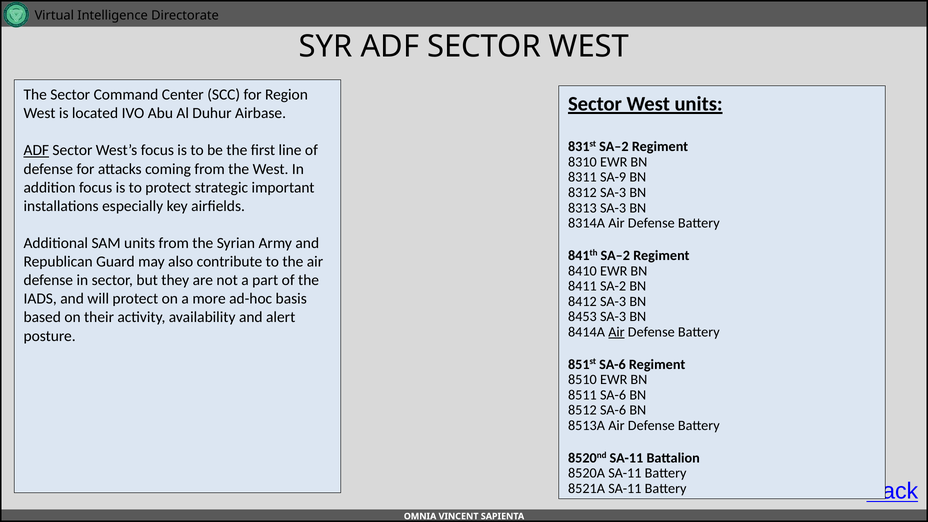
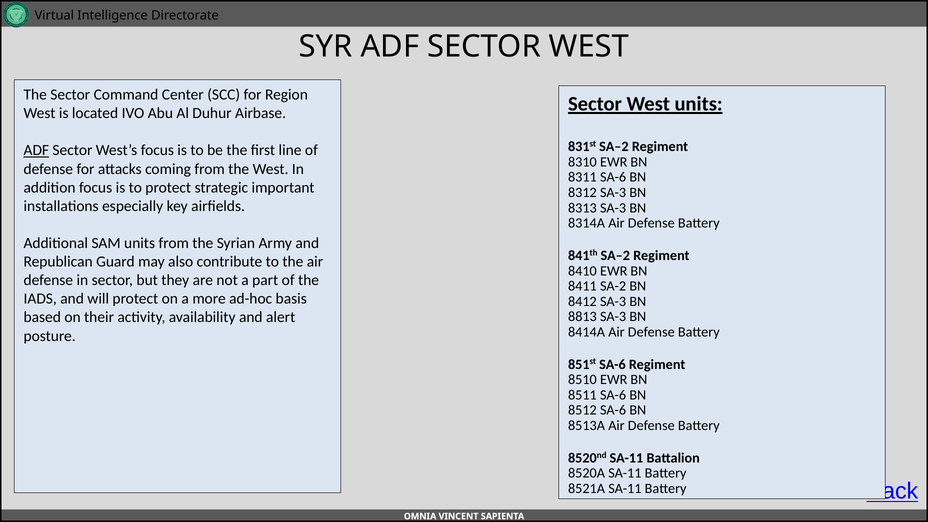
8311 SA-9: SA-9 -> SA-6 (613, 177)
8453: 8453 -> 8813 (582, 317)
Air underline: present -> none (616, 332)
